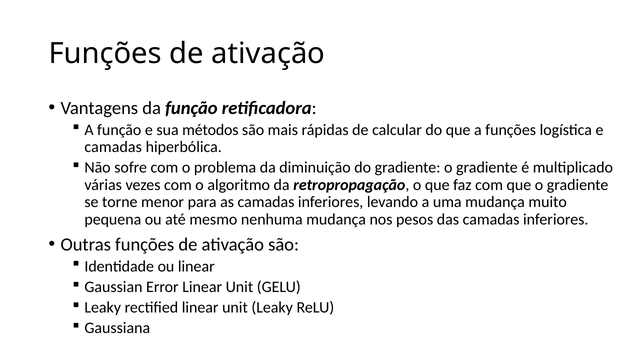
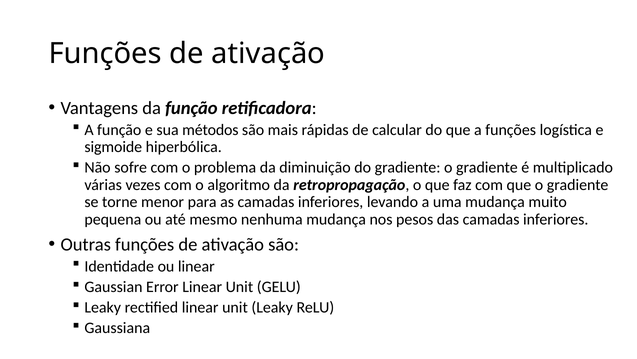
camadas: camadas -> sigmoide (113, 147)
